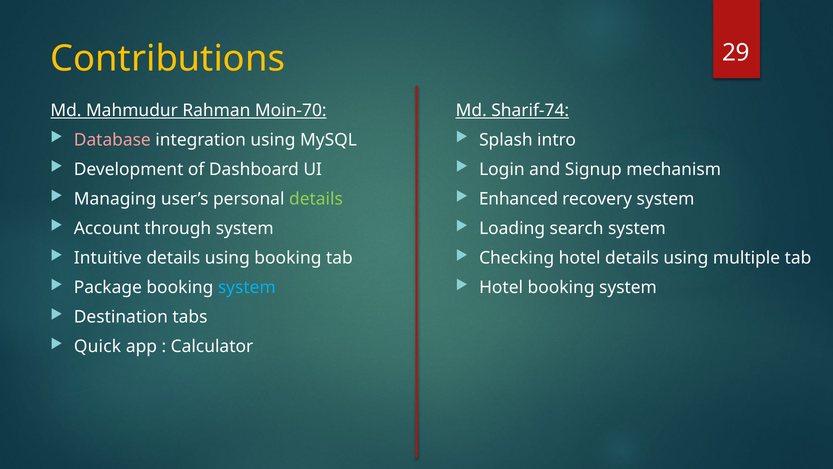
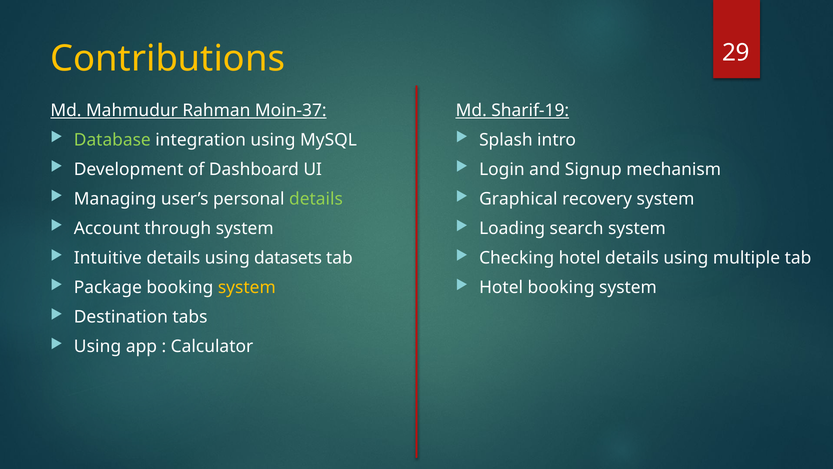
Moin-70: Moin-70 -> Moin-37 (291, 110)
Sharif-74: Sharif-74 -> Sharif-19 (530, 110)
Database colour: pink -> light green (112, 140)
Enhanced: Enhanced -> Graphical (518, 199)
using booking: booking -> datasets (288, 258)
system colour: light blue -> yellow (247, 287)
Quick: Quick -> Using (98, 346)
